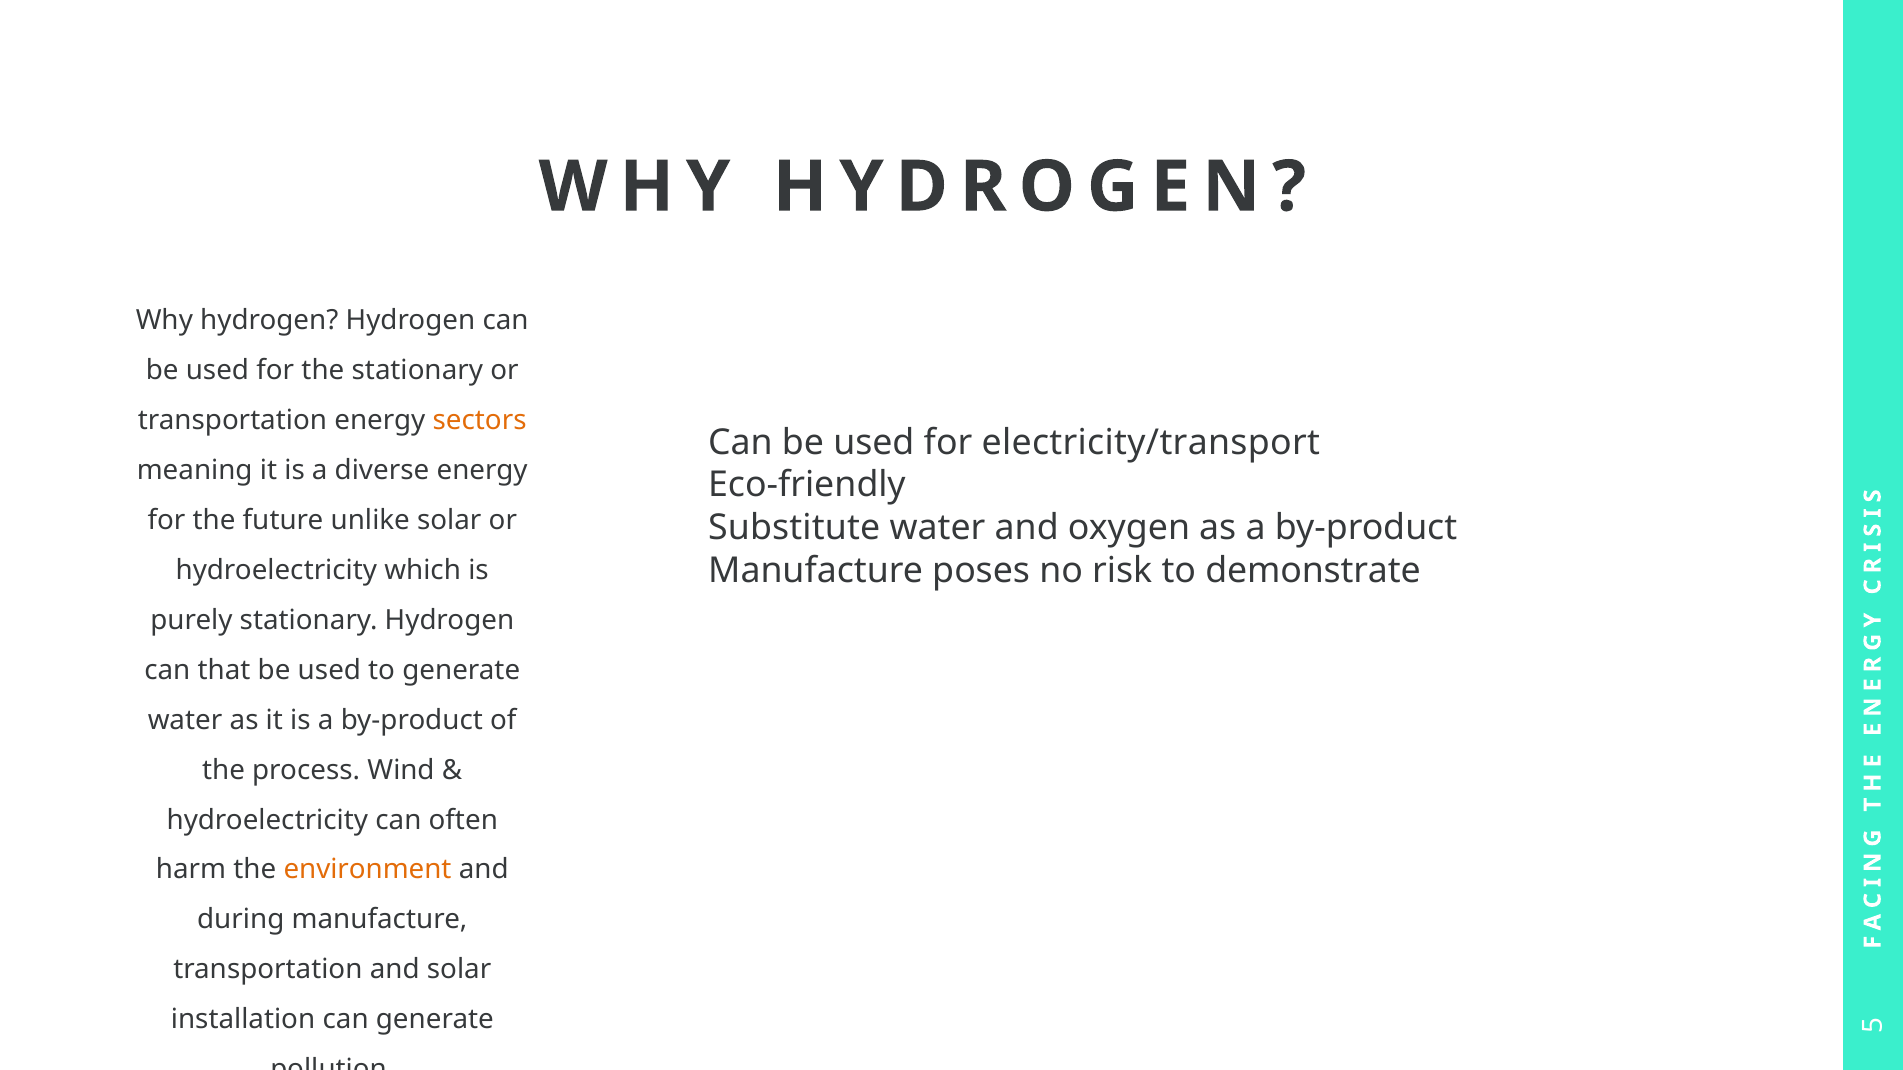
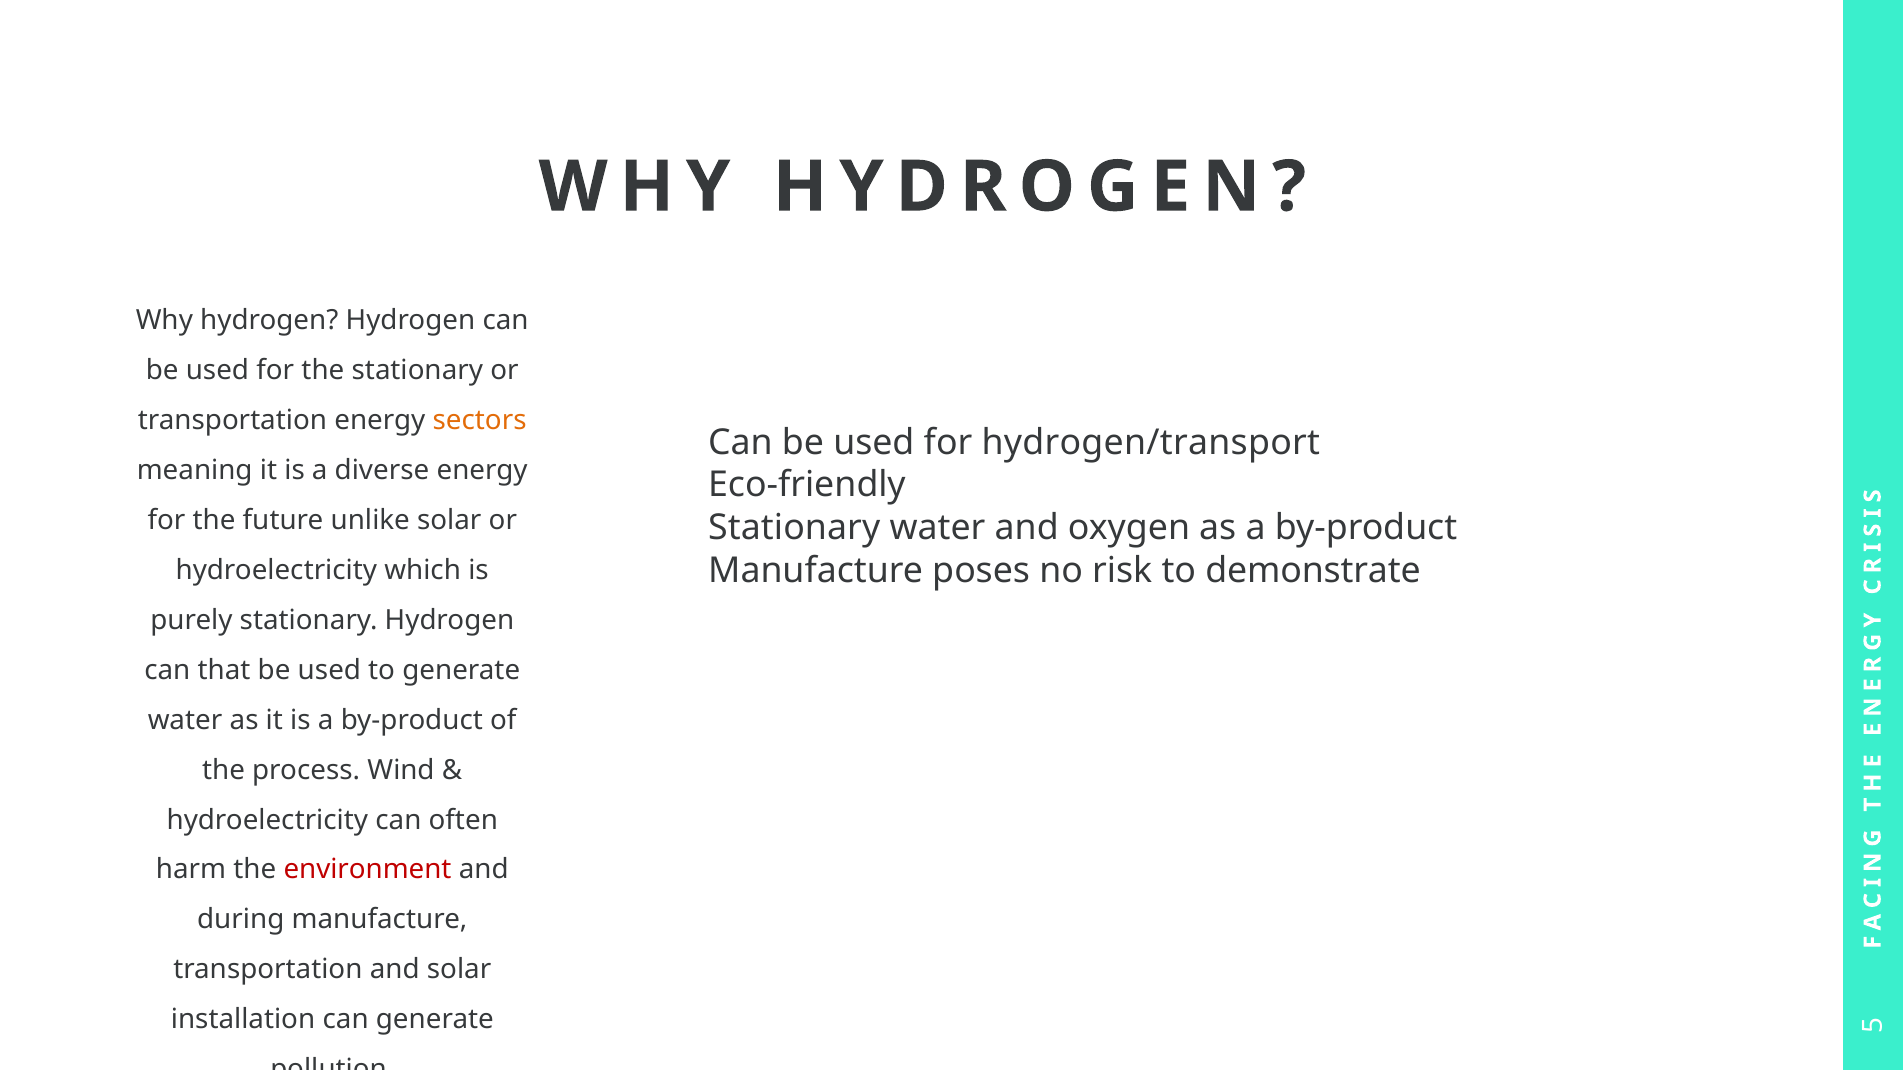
electricity/transport: electricity/transport -> hydrogen/transport (1151, 443)
Substitute: Substitute -> Stationary (794, 528)
environment colour: orange -> red (368, 870)
